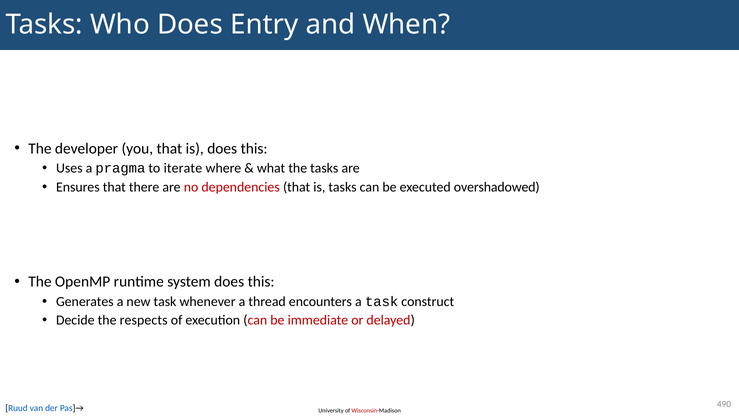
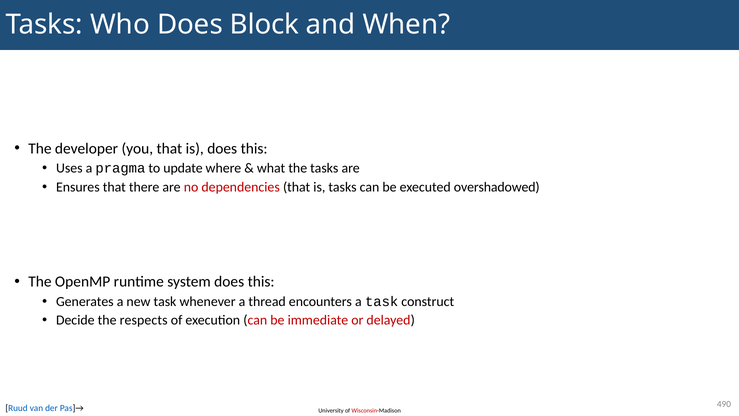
Entry: Entry -> Block (264, 25)
iterate: iterate -> update (183, 168)
